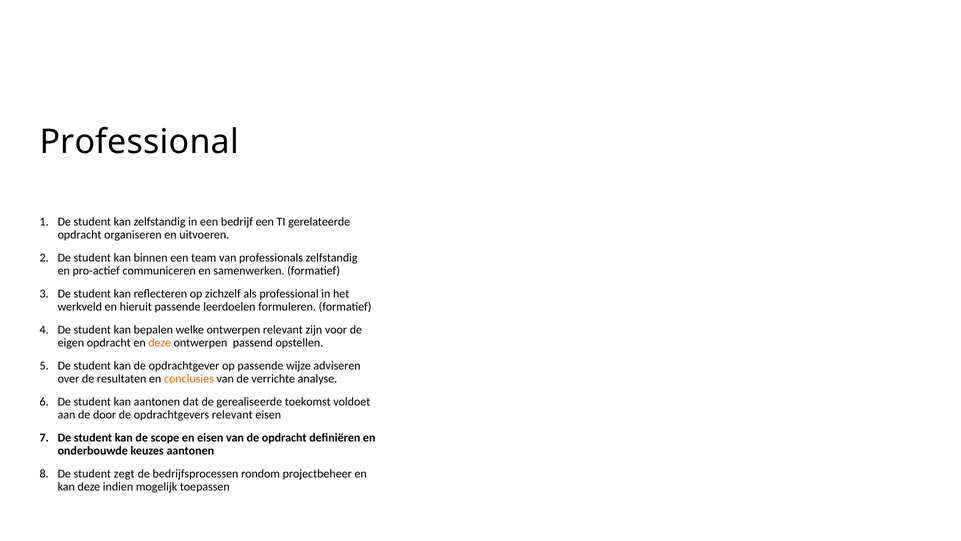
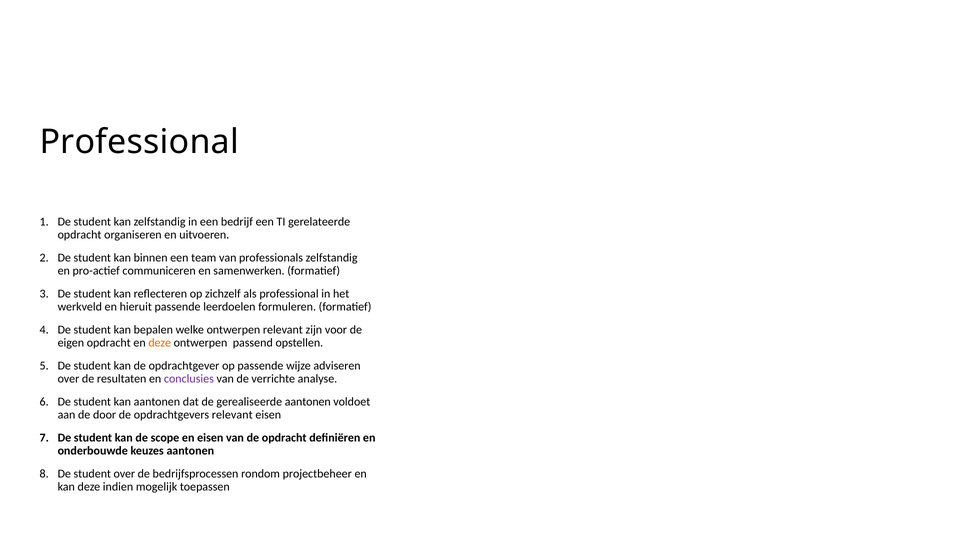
conclusies colour: orange -> purple (189, 378)
gerealiseerde toekomst: toekomst -> aantonen (308, 401)
student zegt: zegt -> over (124, 473)
